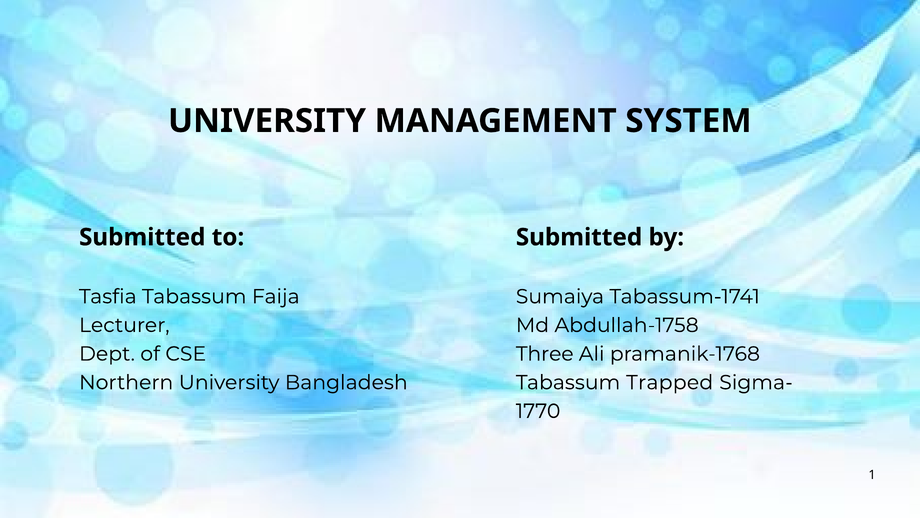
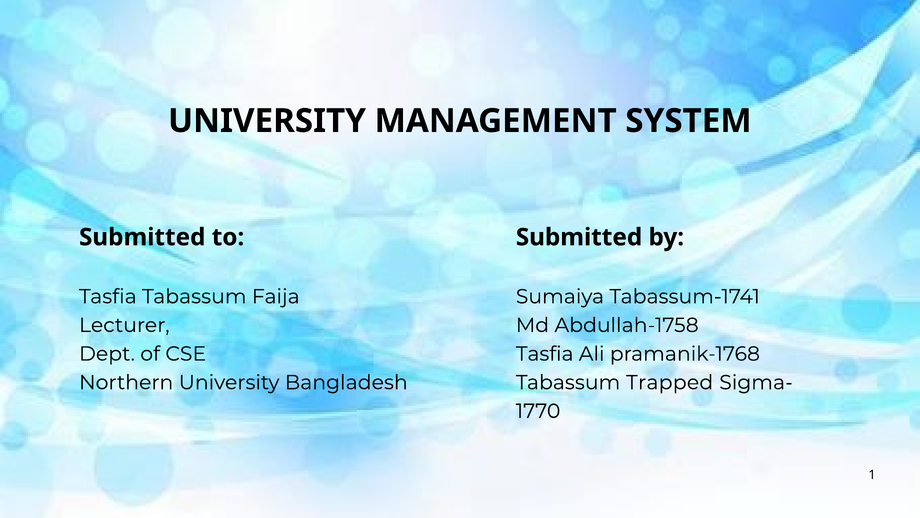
Three: Three -> Tasfia (545, 354)
